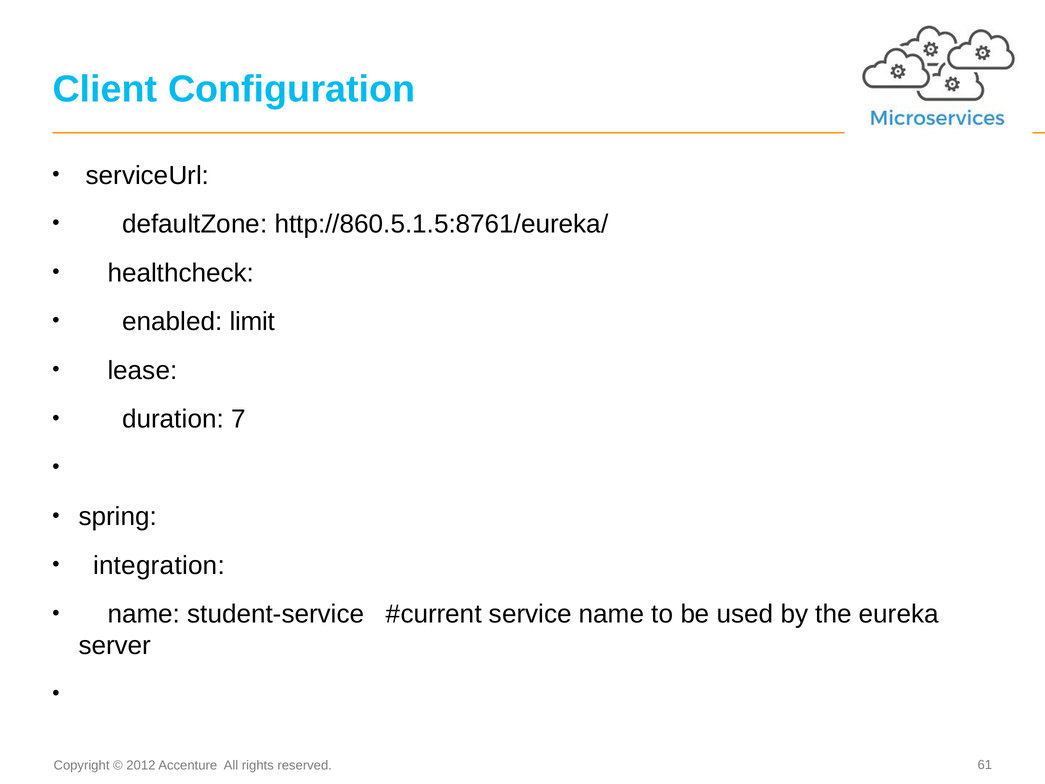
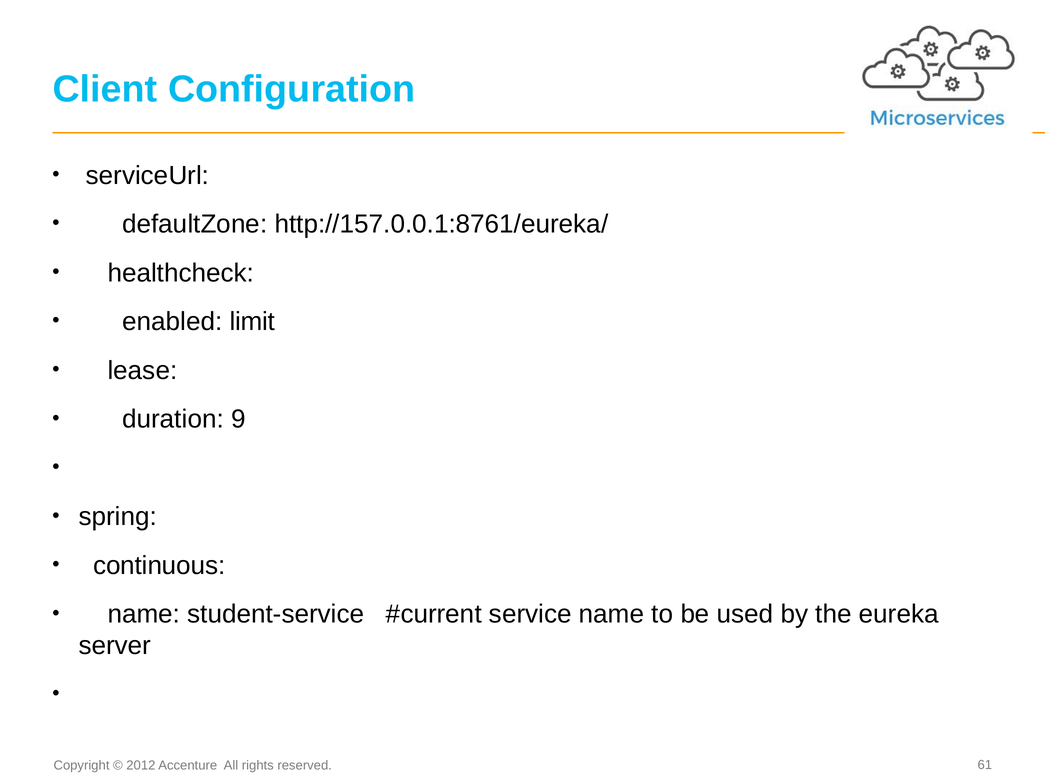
http://860.5.1.5:8761/eureka/: http://860.5.1.5:8761/eureka/ -> http://157.0.0.1:8761/eureka/ (441, 224)
7: 7 -> 9 (238, 419)
integration: integration -> continuous (159, 565)
